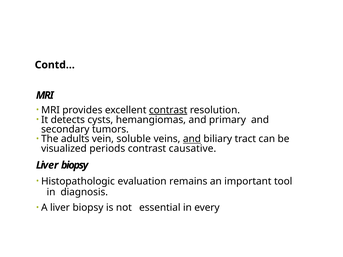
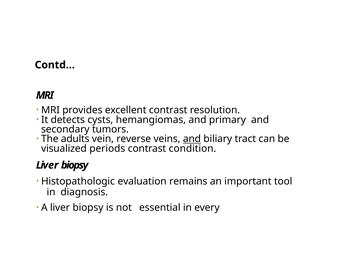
contrast underline: present -> none (168, 110)
soluble: soluble -> reverse (134, 139)
causative: causative -> condition (192, 149)
